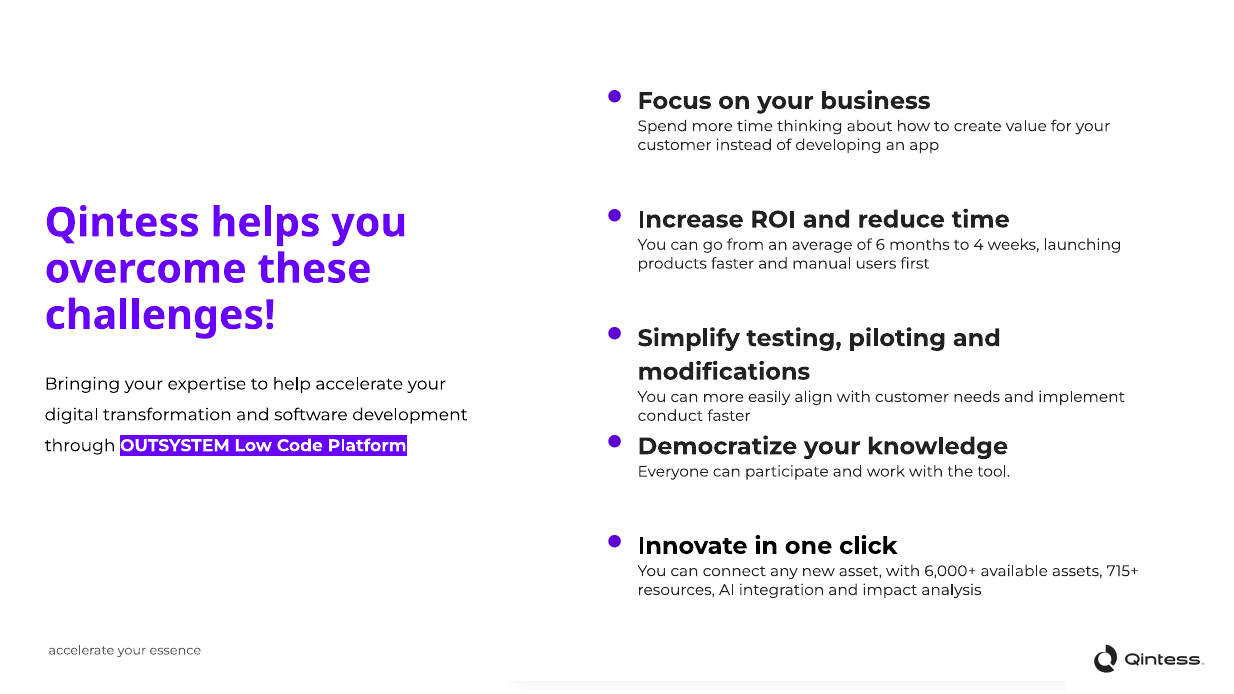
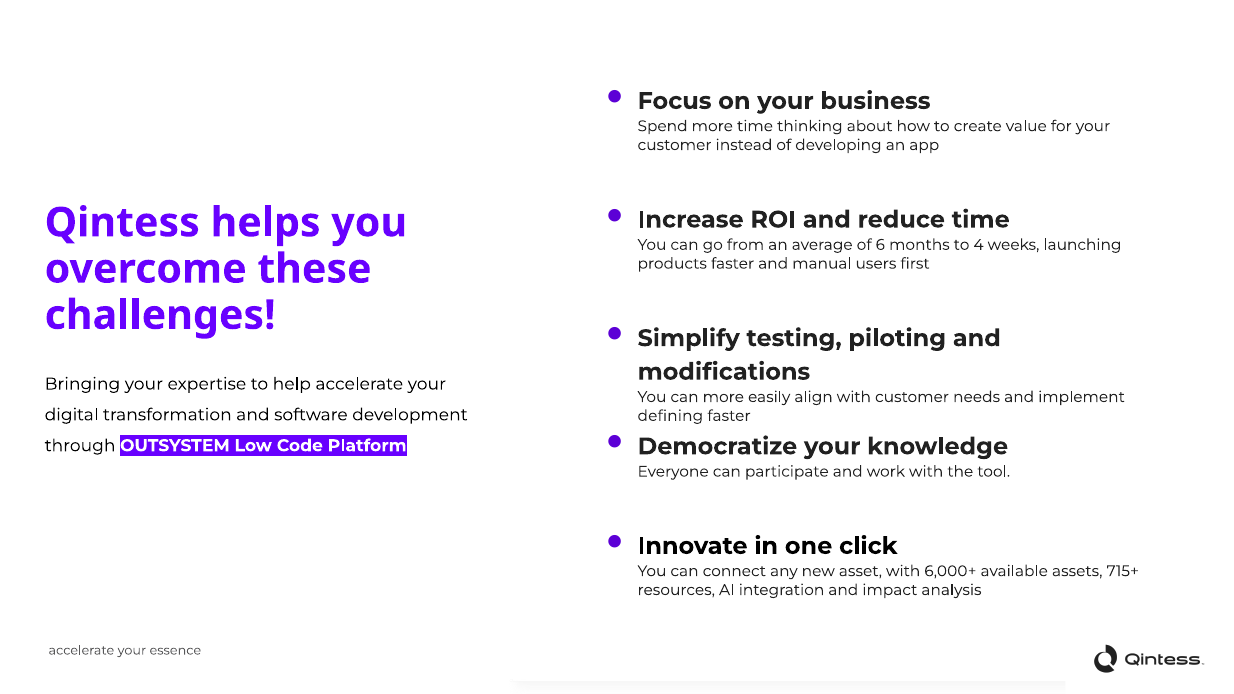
conduct: conduct -> defining (670, 416)
